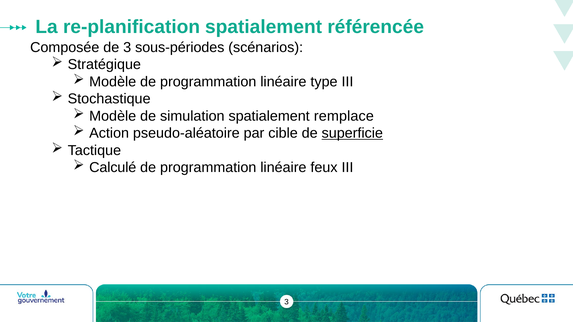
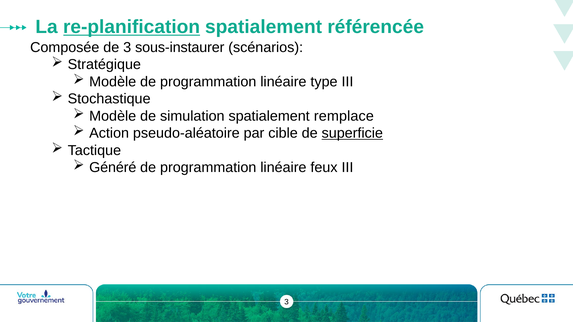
re-planification underline: none -> present (132, 27)
sous-périodes: sous-périodes -> sous-instaurer (180, 47)
Calculé: Calculé -> Généré (113, 168)
